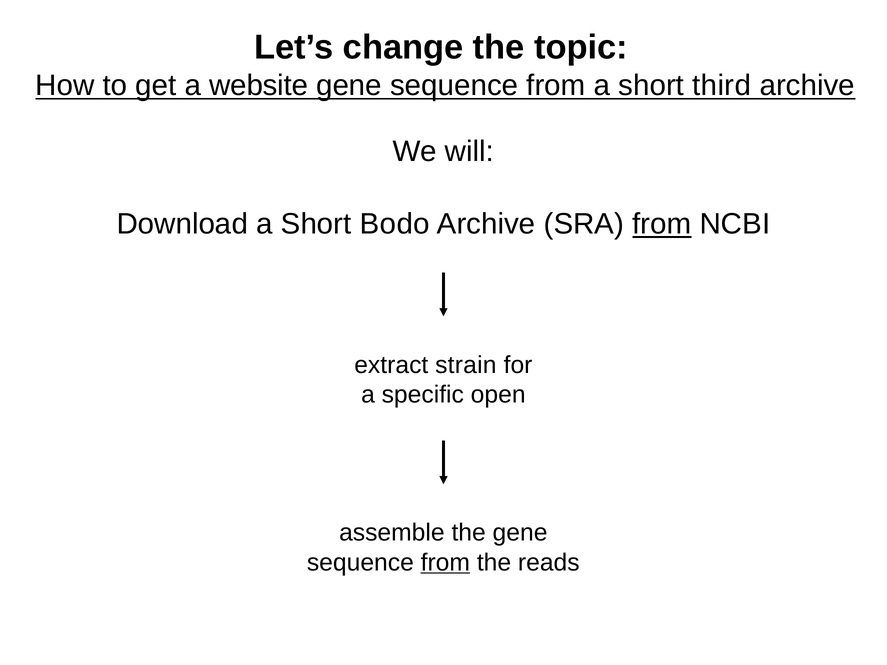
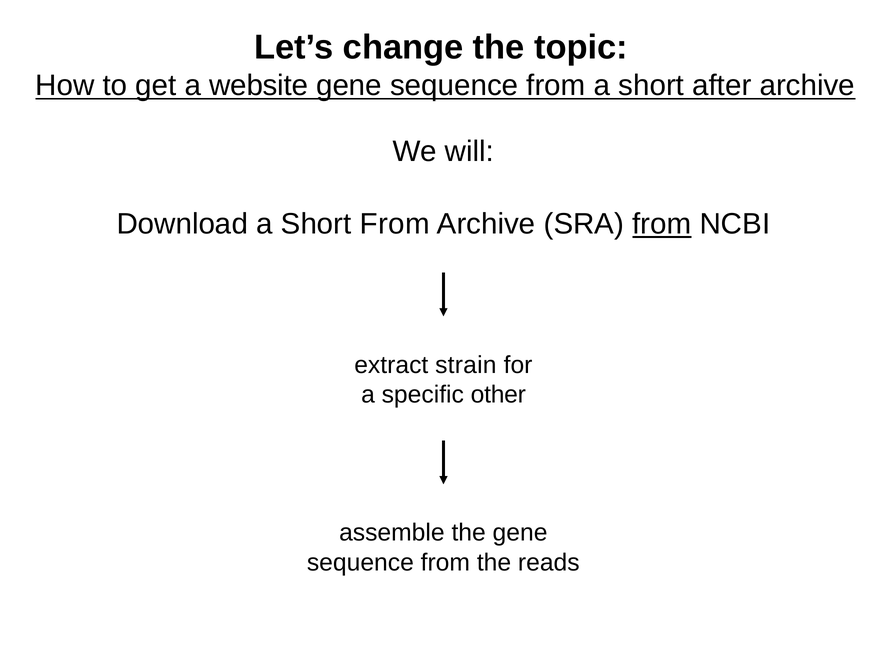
third: third -> after (722, 86)
Short Bodo: Bodo -> From (395, 224)
open: open -> other (498, 395)
from underline: present -> none (445, 563)
